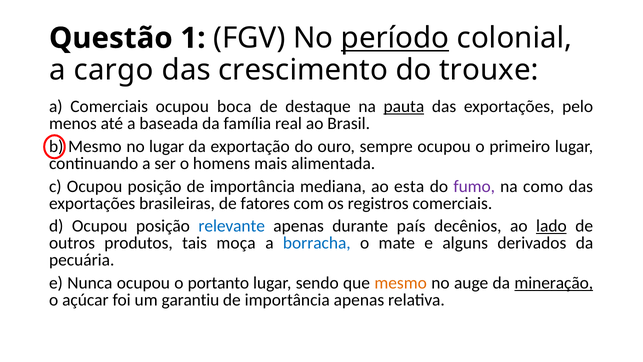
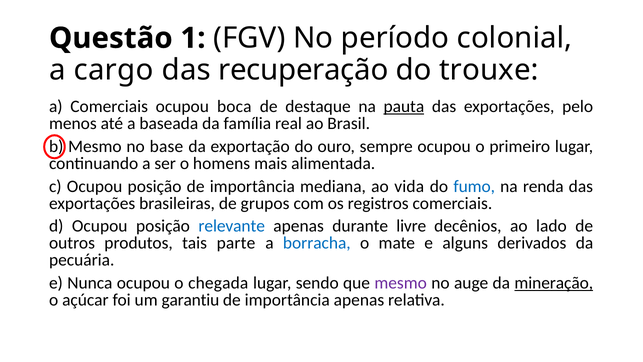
período underline: present -> none (395, 38)
crescimento: crescimento -> recuperação (303, 70)
no lugar: lugar -> base (166, 146)
esta: esta -> vida (409, 186)
fumo colour: purple -> blue (474, 186)
como: como -> renda (543, 186)
fatores: fatores -> grupos (265, 203)
país: país -> livre (411, 226)
lado underline: present -> none (551, 226)
moça: moça -> parte (236, 243)
portanto: portanto -> chegada (218, 283)
mesmo colour: orange -> purple (401, 283)
